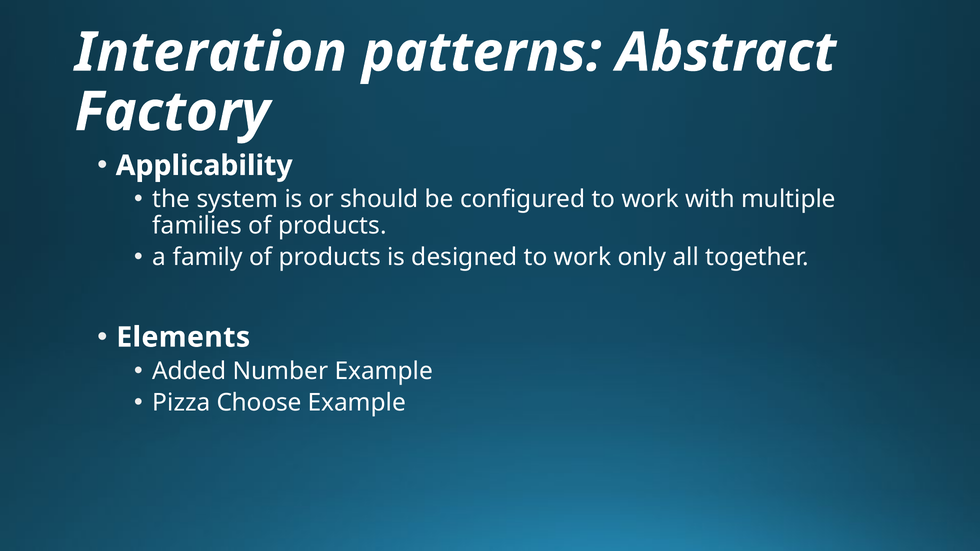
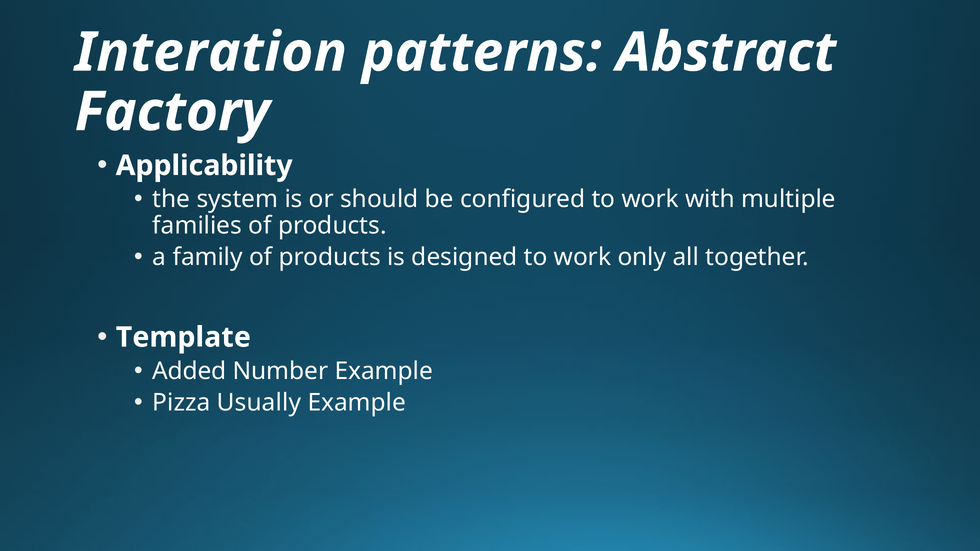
Elements: Elements -> Template (183, 337)
Choose: Choose -> Usually (259, 403)
